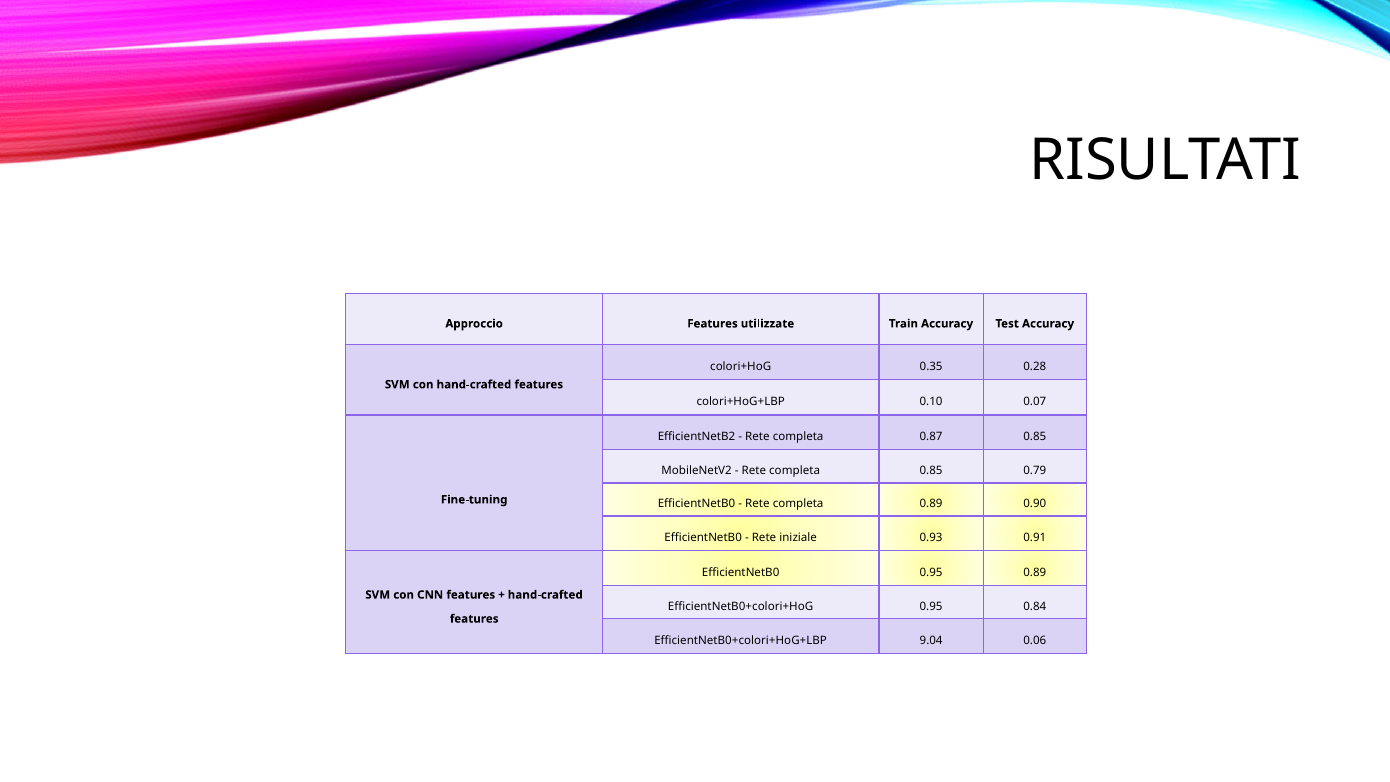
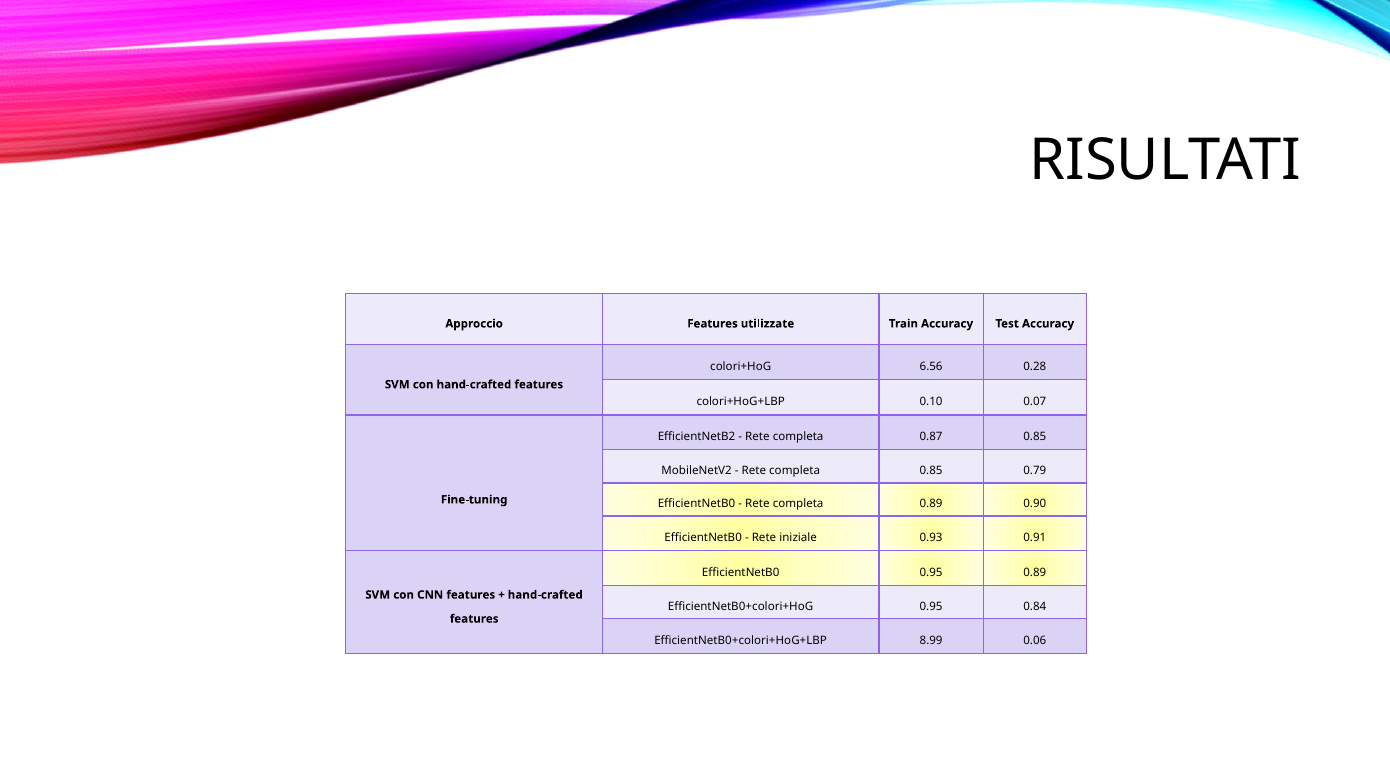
0.35: 0.35 -> 6.56 (931, 367)
9.04: 9.04 -> 8.99 (931, 641)
